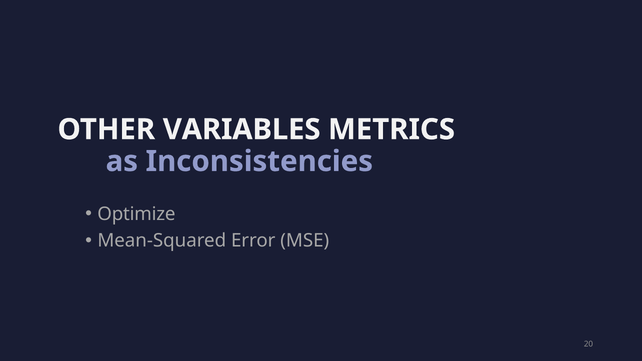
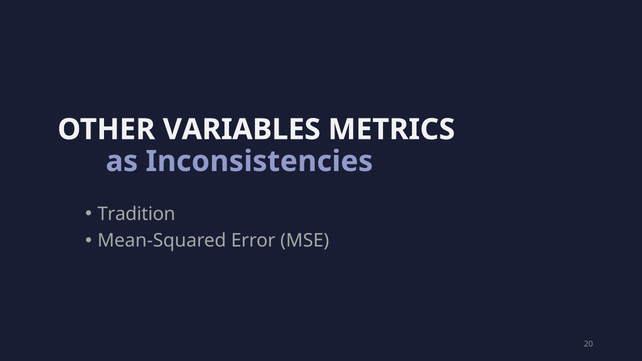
Optimize: Optimize -> Tradition (136, 214)
